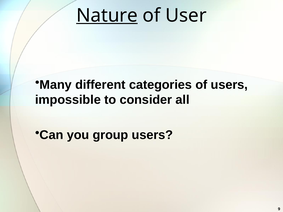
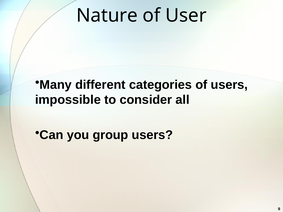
Nature underline: present -> none (107, 15)
